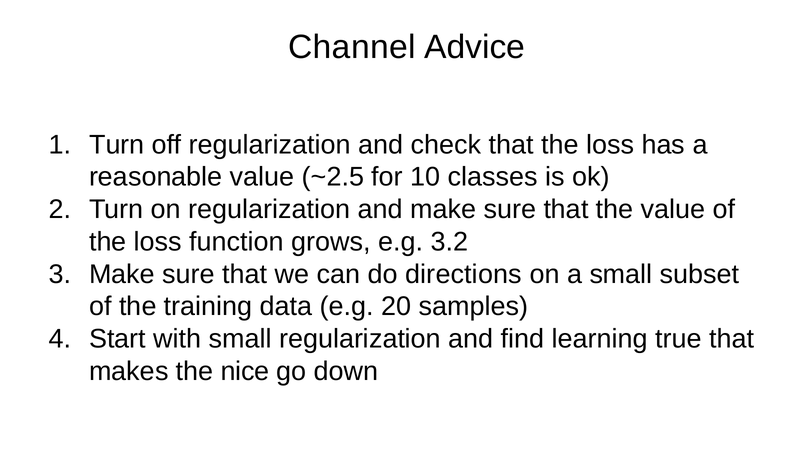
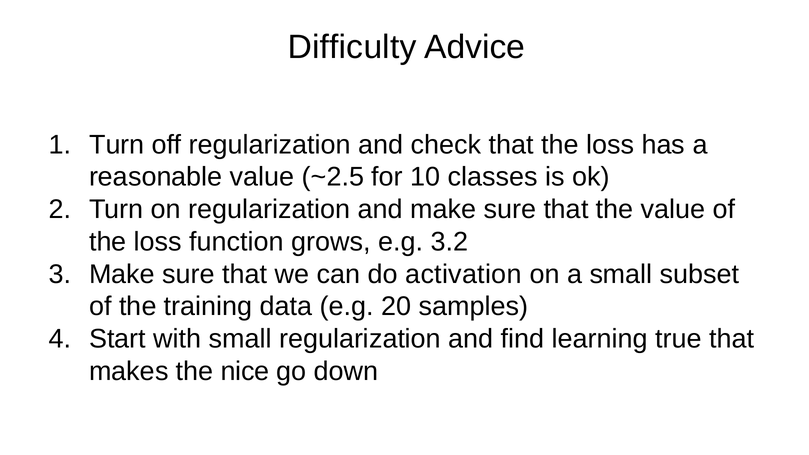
Channel: Channel -> Difficulty (352, 47)
directions: directions -> activation (463, 274)
